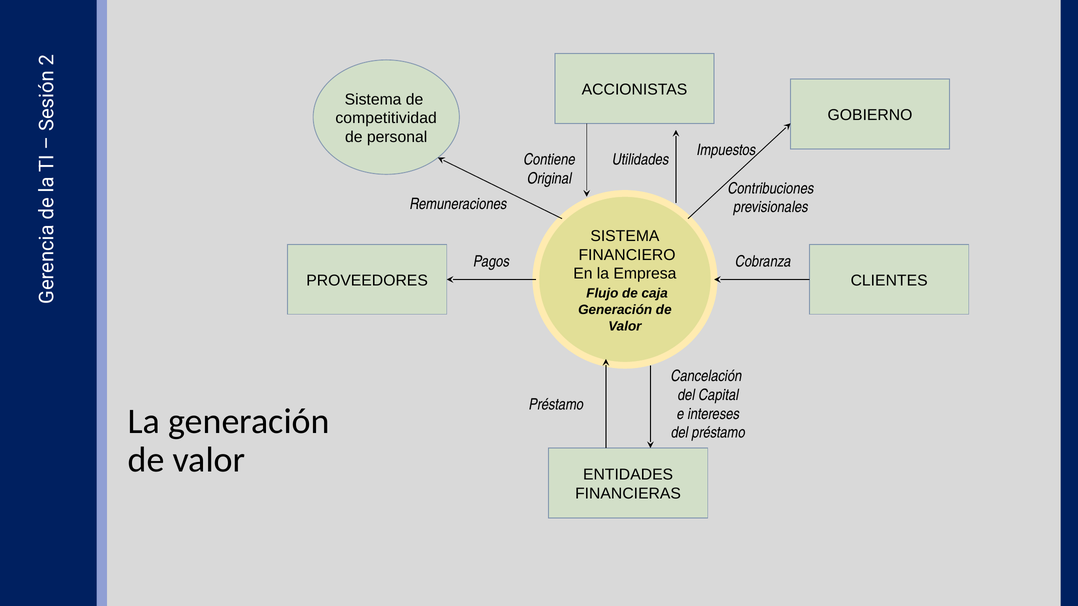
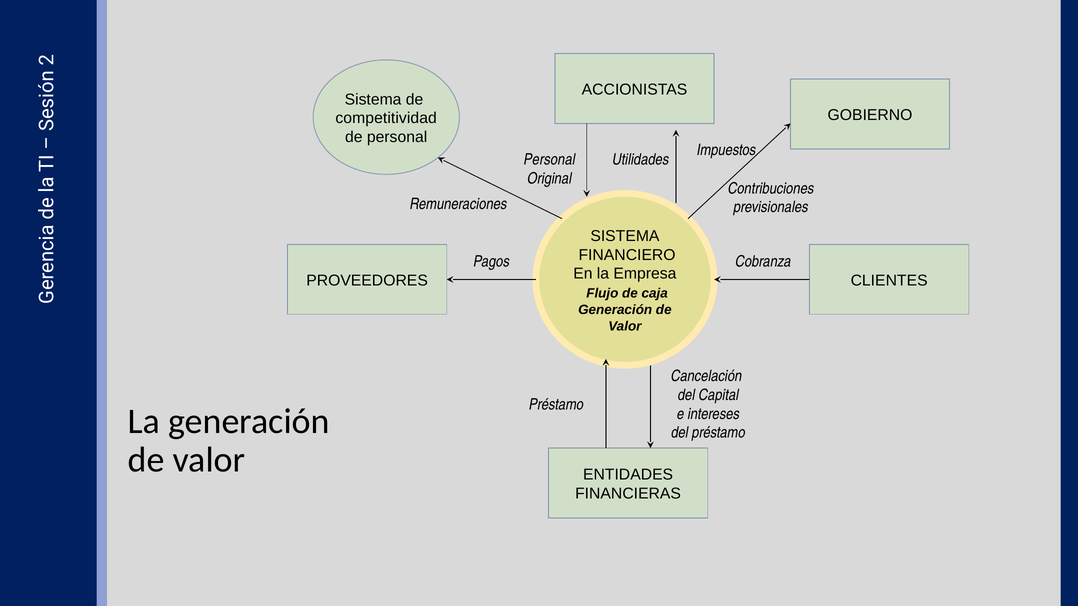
Contiene: Contiene -> Personal (549, 160)
